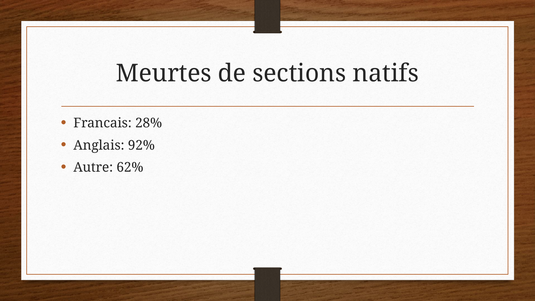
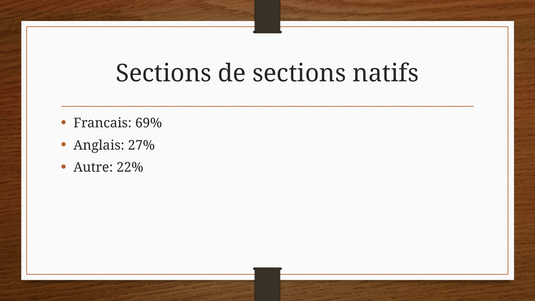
Meurtes: Meurtes -> Sections (164, 73)
28%: 28% -> 69% (149, 123)
92%: 92% -> 27% (141, 145)
62%: 62% -> 22% (130, 167)
